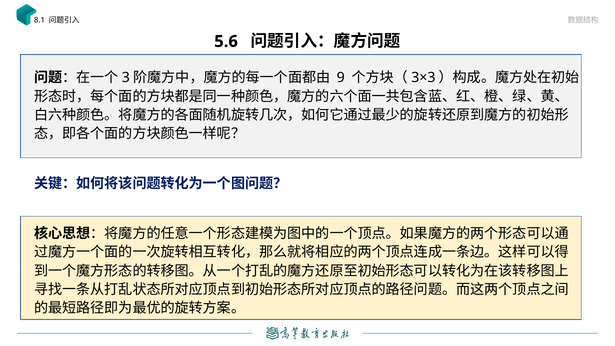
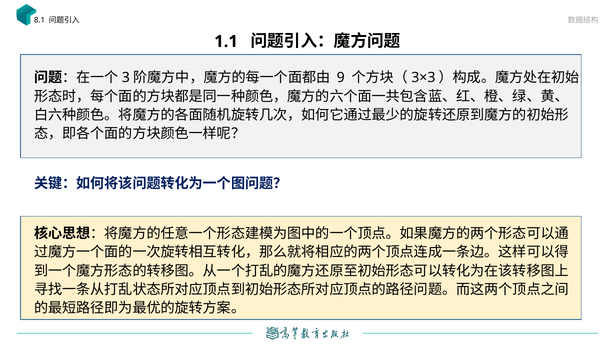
5.6: 5.6 -> 1.1 (226, 41)
